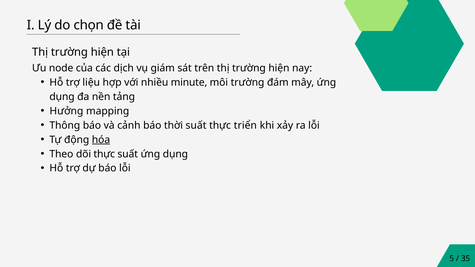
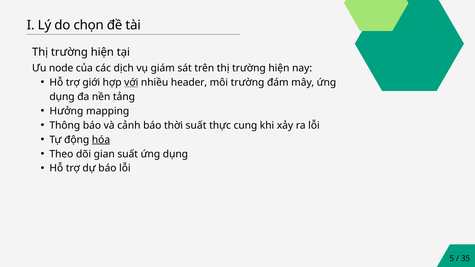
liệu: liệu -> giới (91, 82)
với underline: none -> present (131, 82)
minute: minute -> header (189, 82)
triển: triển -> cung (245, 125)
dõi thực: thực -> gian (104, 154)
